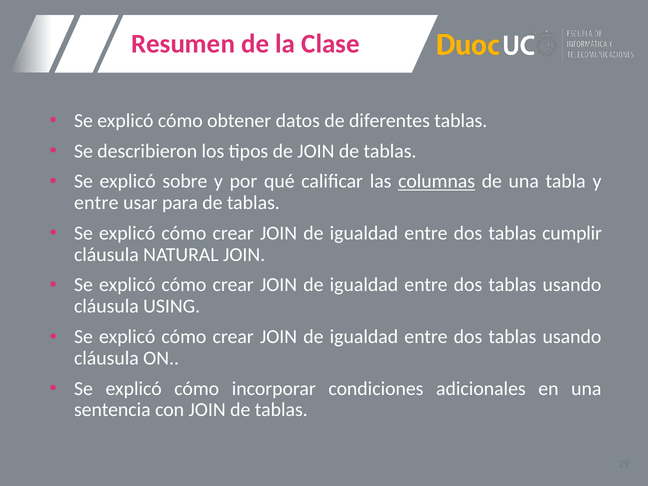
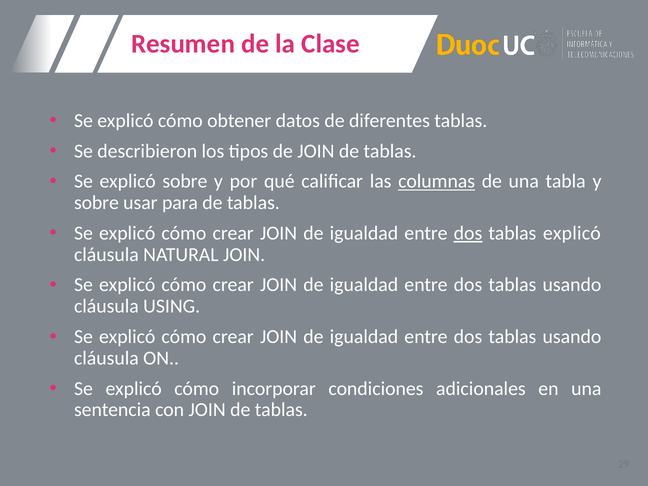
entre: entre -> sobre (96, 203)
dos underline: none -> present (468, 233)
tablas cumplir: cumplir -> explicó (572, 233)
